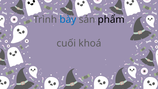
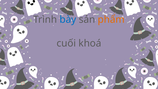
phẩm colour: black -> orange (111, 20)
